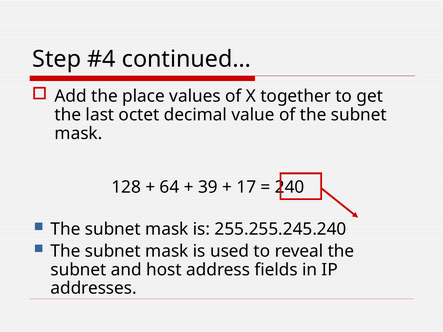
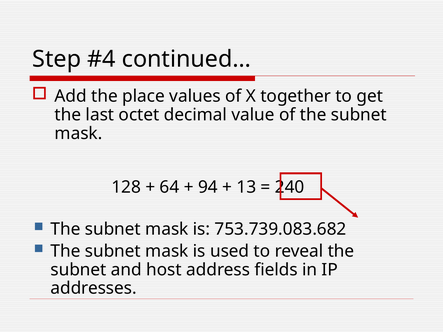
39: 39 -> 94 (208, 187)
17: 17 -> 13 (246, 187)
255.255.245.240: 255.255.245.240 -> 753.739.083.682 (281, 229)
